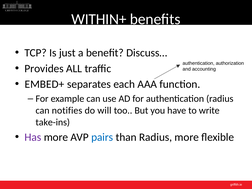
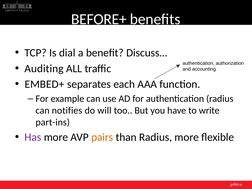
WITHIN+: WITHIN+ -> BEFORE+ (99, 19)
just: just -> dial (67, 53)
Provides: Provides -> Auditing (44, 69)
take-ins: take-ins -> part-ins (53, 122)
pairs colour: blue -> orange (102, 137)
